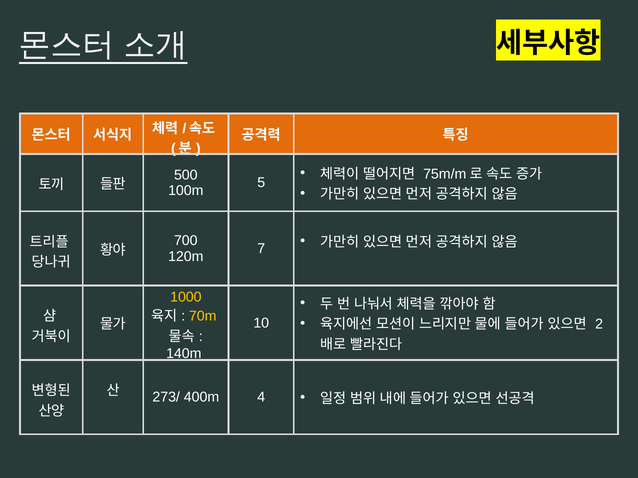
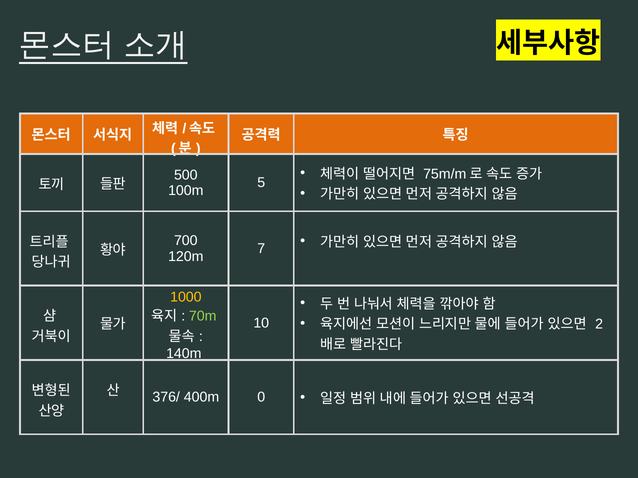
70m colour: yellow -> light green (203, 317)
273/: 273/ -> 376/ (166, 398)
4: 4 -> 0 (261, 398)
